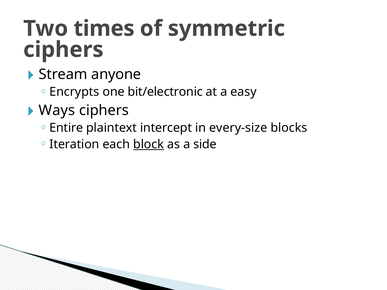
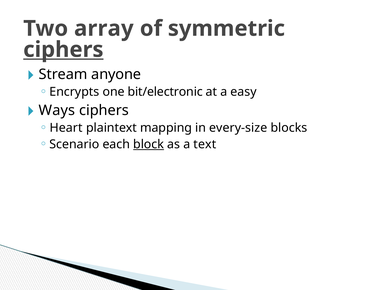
times: times -> array (104, 29)
ciphers underline: none -> present (63, 50)
Entire: Entire -> Heart (66, 128)
intercept: intercept -> mapping (166, 128)
Iteration: Iteration -> Scenario (74, 144)
side: side -> text (205, 144)
